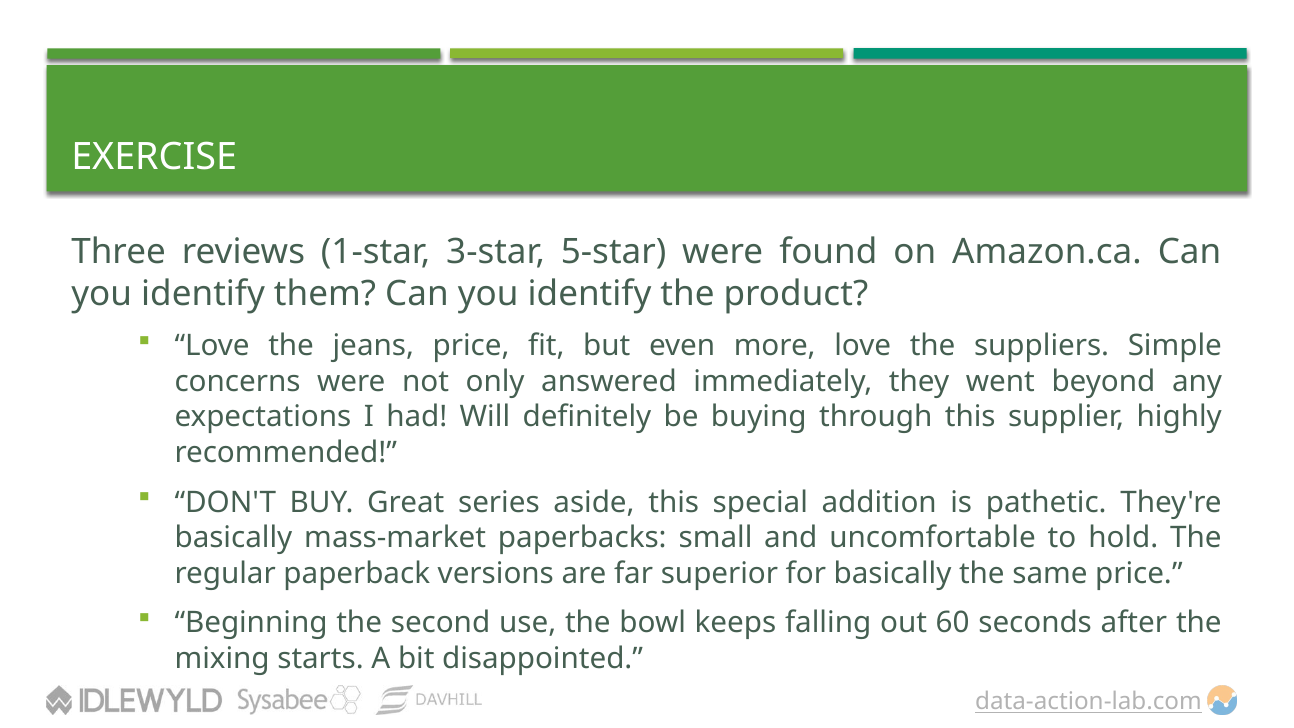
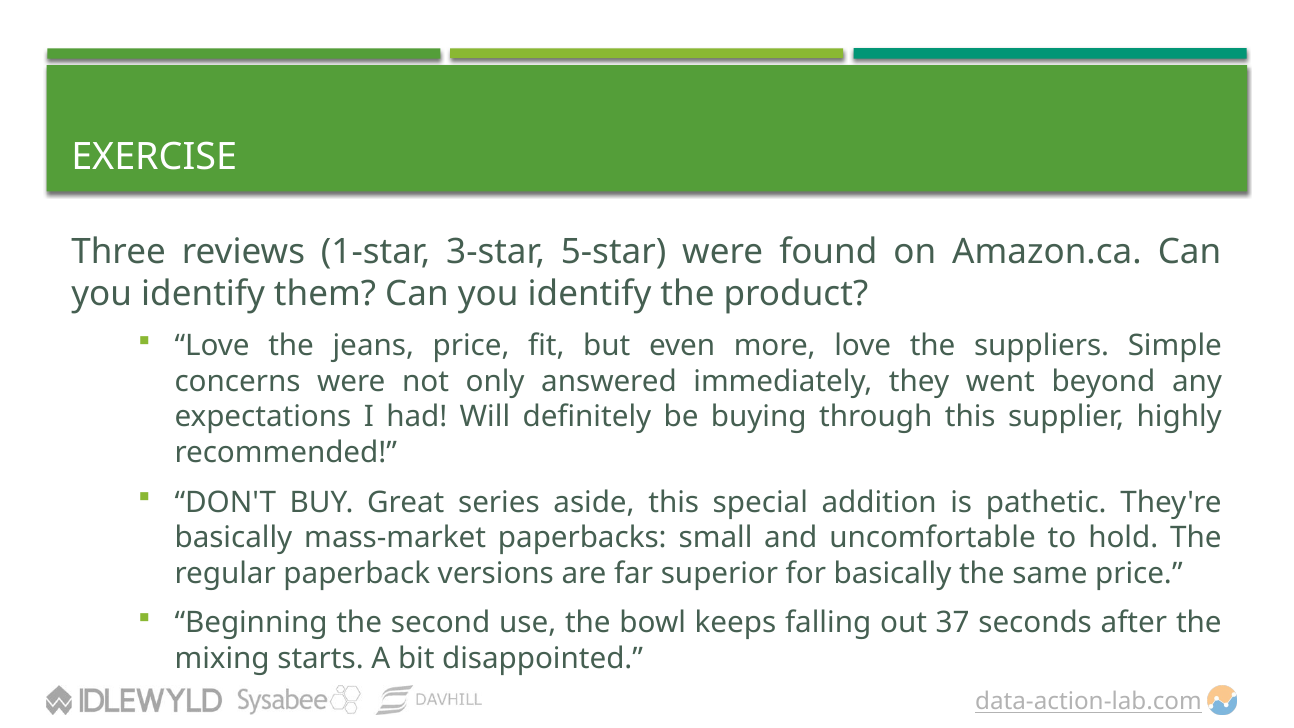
60: 60 -> 37 (953, 623)
